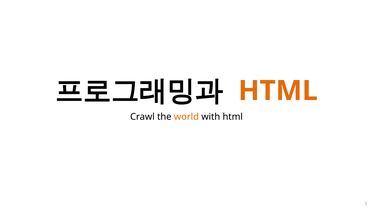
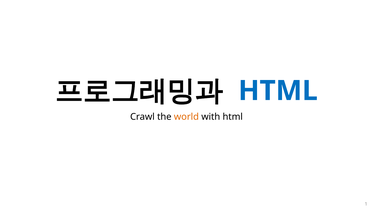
HTML colour: orange -> blue (278, 91)
